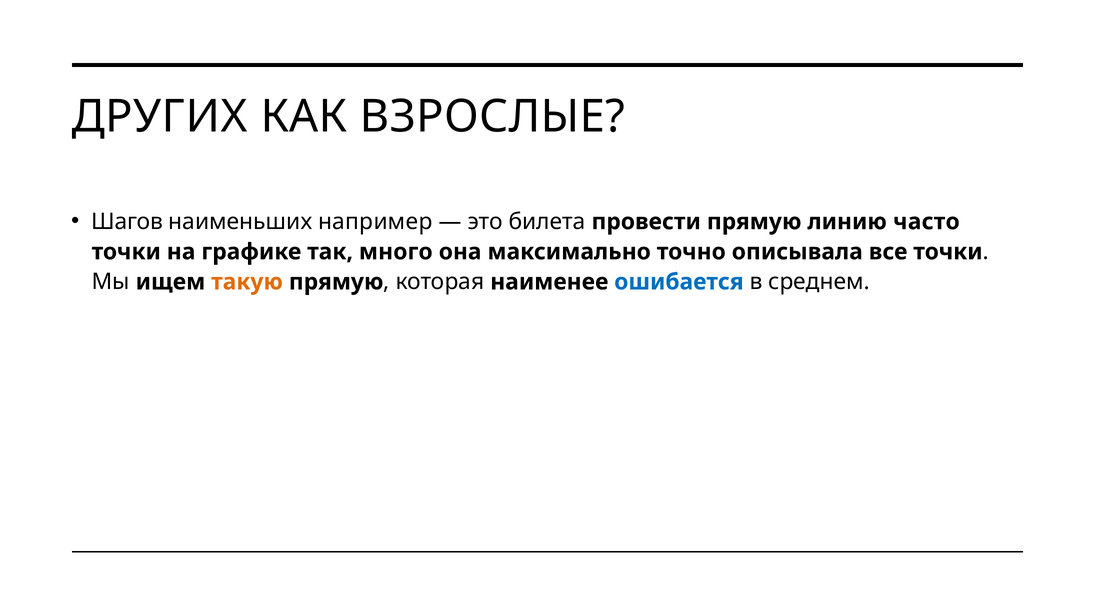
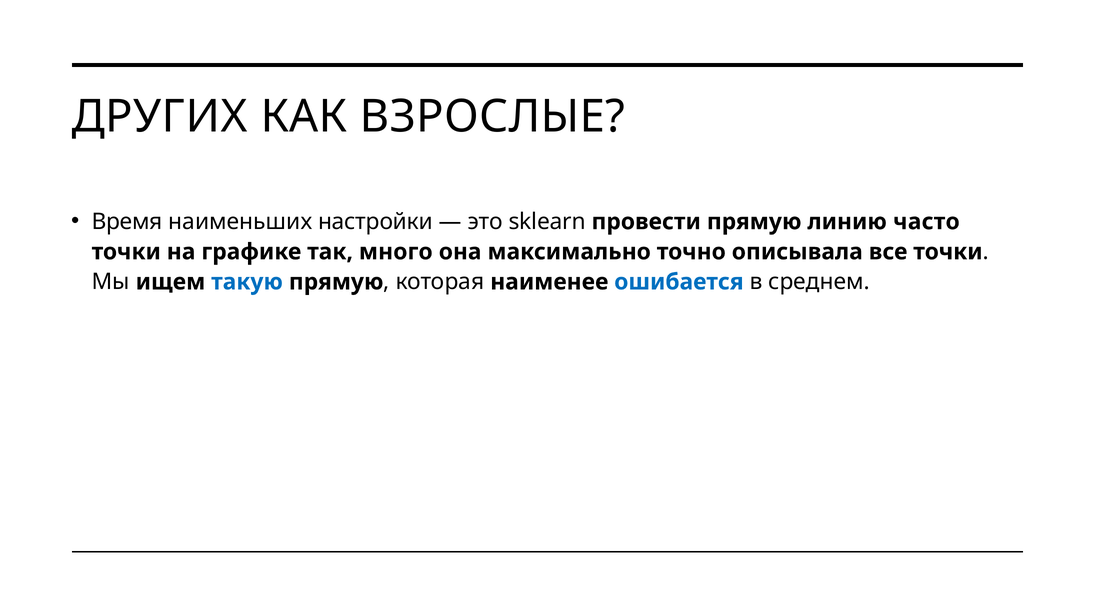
Шагов: Шагов -> Время (127, 222)
например: например -> настройки (376, 222)
билета: билета -> sklearn (547, 222)
такую colour: orange -> blue (247, 282)
